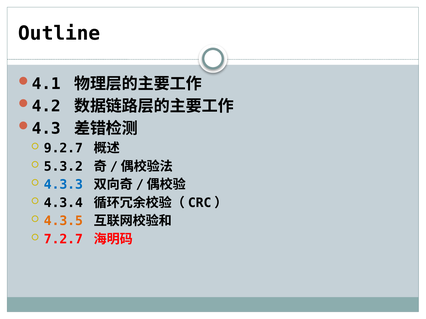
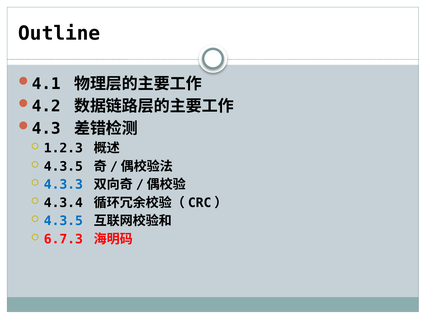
9.2.7: 9.2.7 -> 1.2.3 (63, 149)
5.3.2: 5.3.2 -> 4.3.5 (63, 167)
4.3.5 colour: orange -> blue (63, 221)
7.2.7: 7.2.7 -> 6.7.3 (63, 239)
